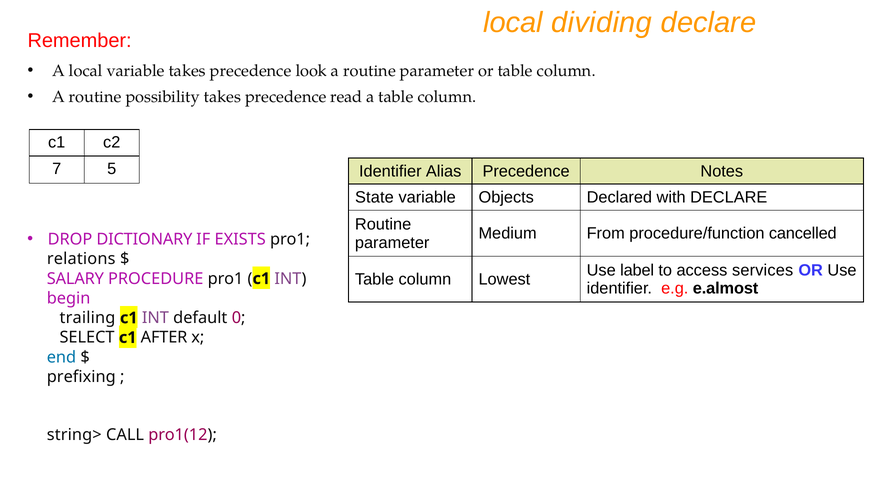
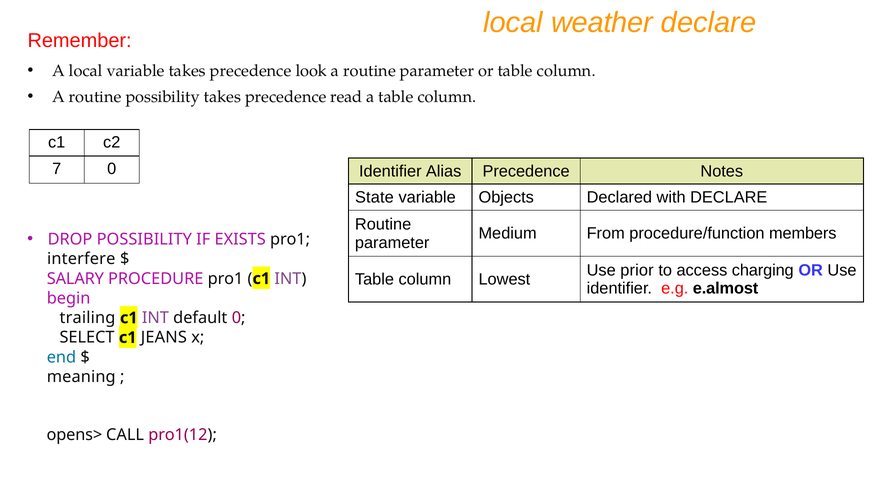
dividing: dividing -> weather (602, 23)
7 5: 5 -> 0 (112, 169)
cancelled: cancelled -> members (803, 233)
DROP DICTIONARY: DICTIONARY -> POSSIBILITY (144, 239)
relations: relations -> interfere (81, 259)
label: label -> prior (637, 270)
services: services -> charging (763, 270)
AFTER: AFTER -> JEANS (164, 337)
prefixing: prefixing -> meaning (81, 376)
string>: string> -> opens> (74, 434)
